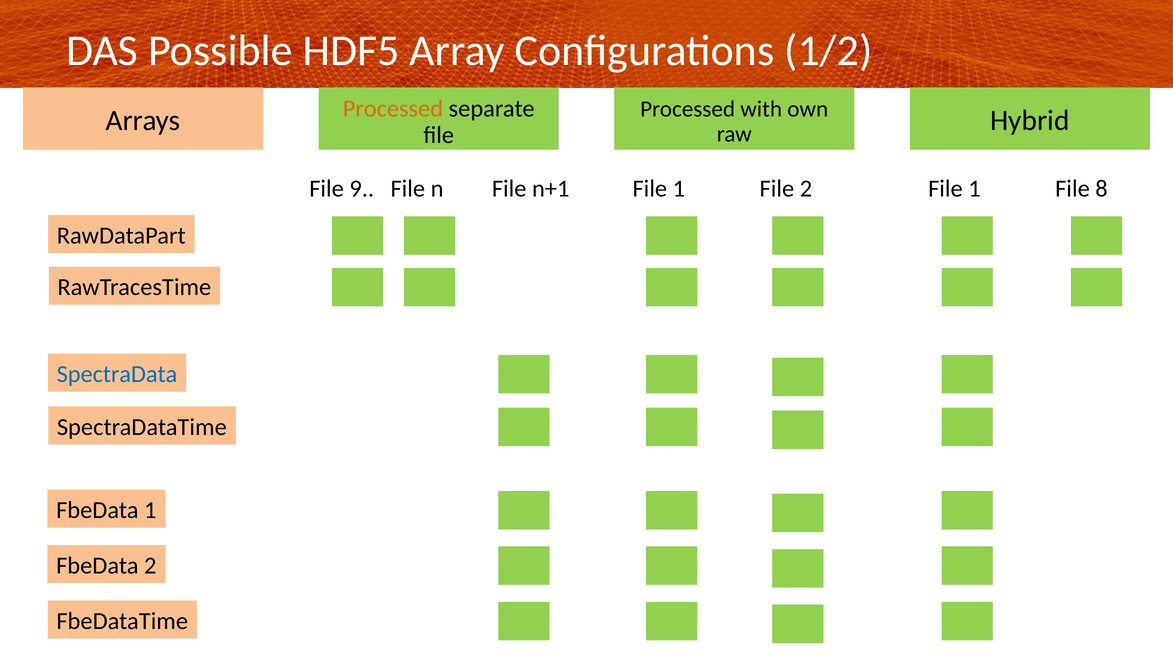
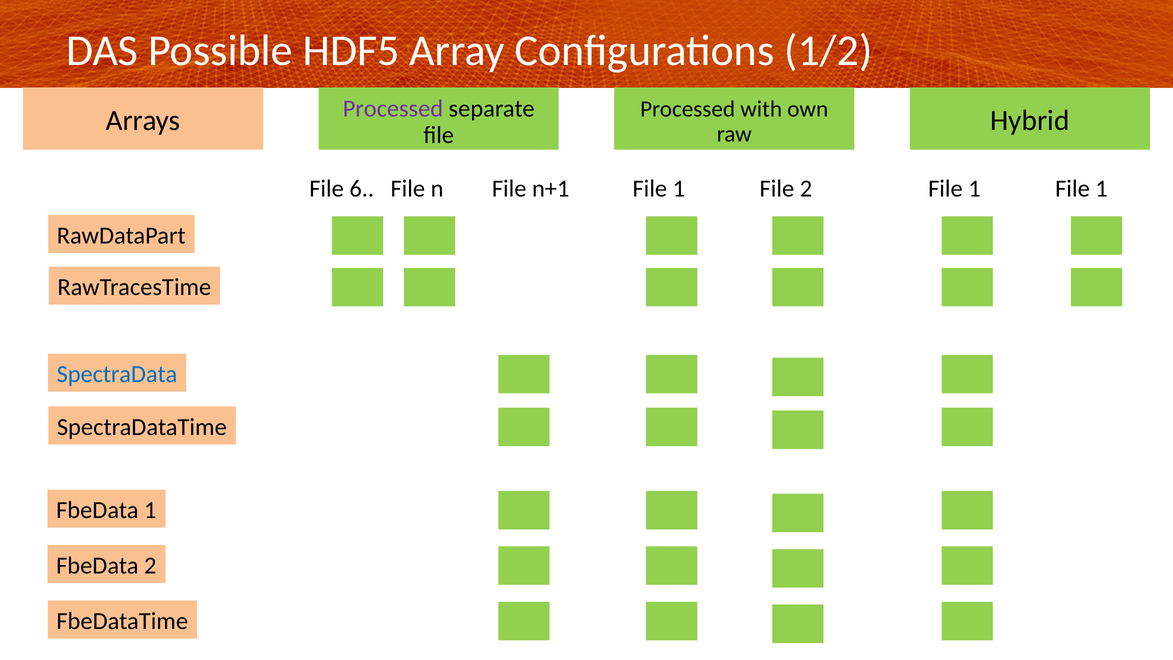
Processed colour: orange -> purple (393, 109)
9: 9 -> 6 (362, 188)
1 File 8: 8 -> 1 (1102, 188)
